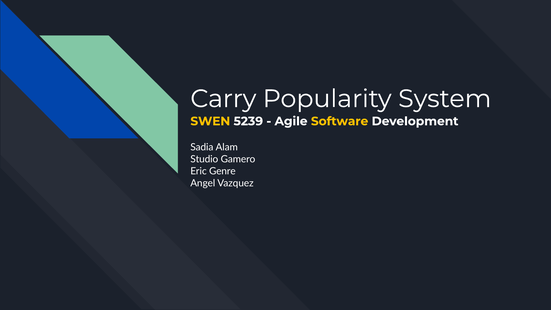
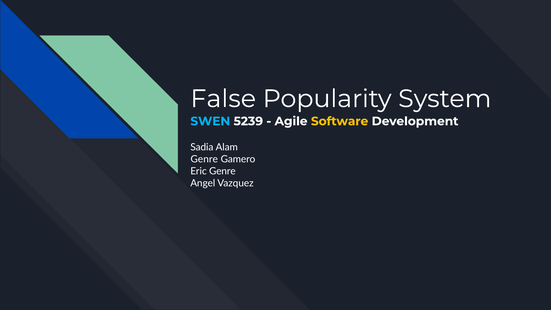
Carry: Carry -> False (223, 99)
SWEN colour: yellow -> light blue (210, 121)
Studio: Studio -> Genre (204, 159)
